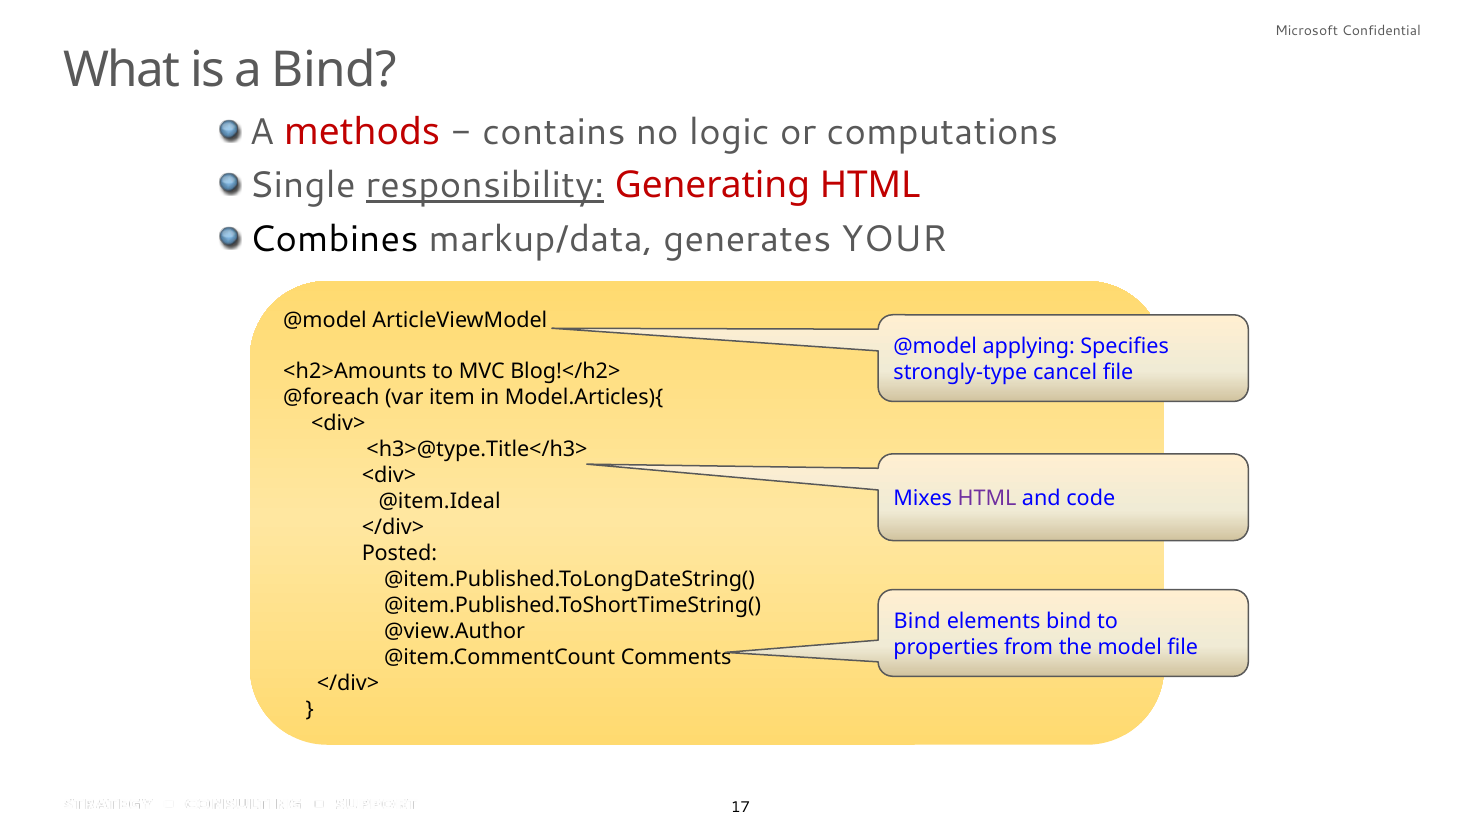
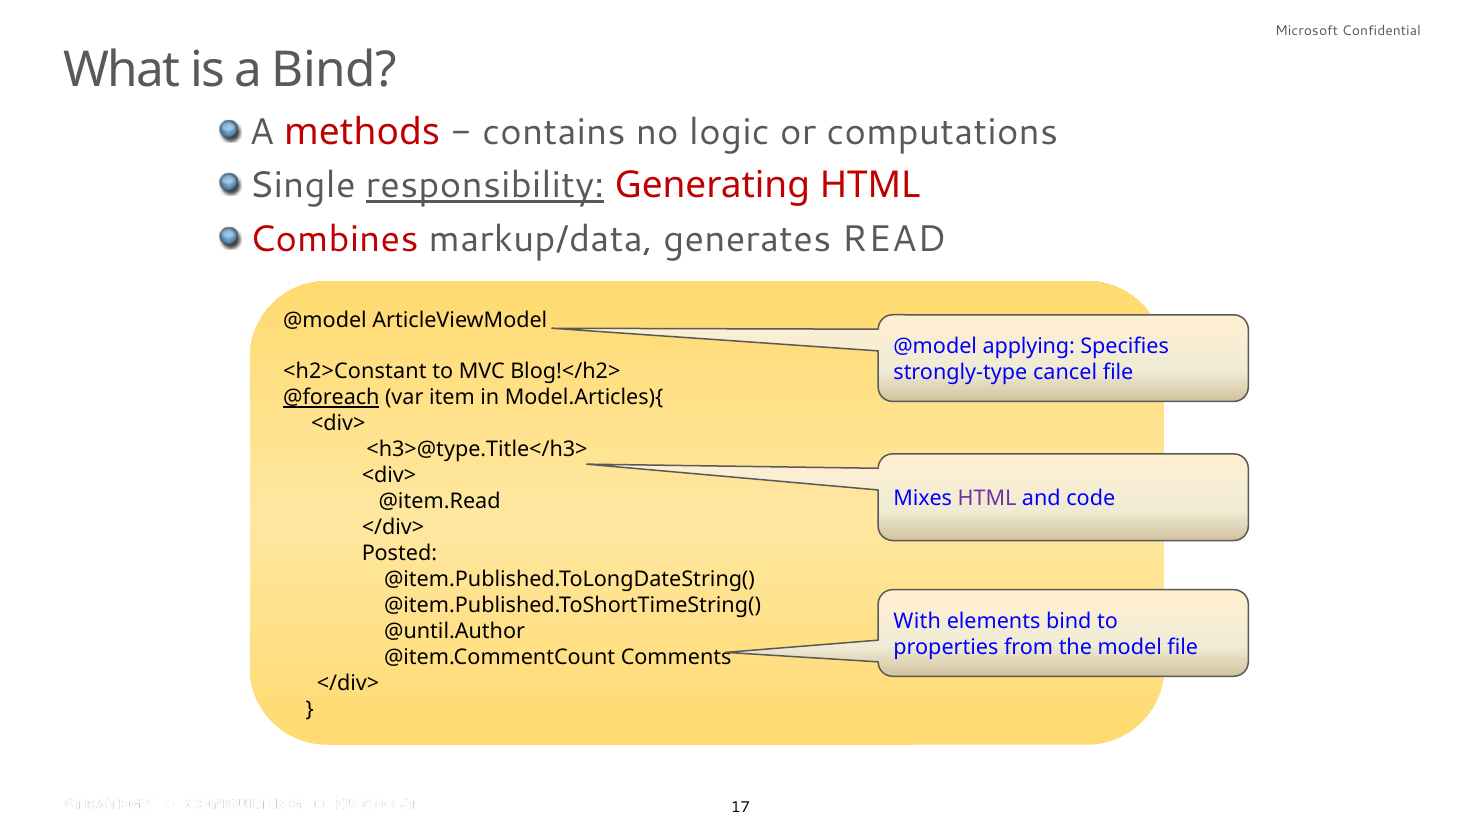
Combines colour: black -> red (334, 239)
YOUR: YOUR -> READ (894, 239)
<h2>Amounts: <h2>Amounts -> <h2>Constant (355, 372)
@foreach underline: none -> present (331, 398)
@item.Ideal: @item.Ideal -> @item.Read (440, 501)
Bind: Bind -> With (917, 621)
@view.Author: @view.Author -> @until.Author (455, 631)
